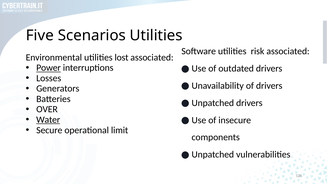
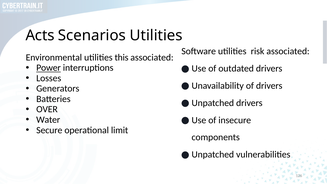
Five: Five -> Acts (40, 35)
lost: lost -> this (122, 57)
Water underline: present -> none (48, 120)
